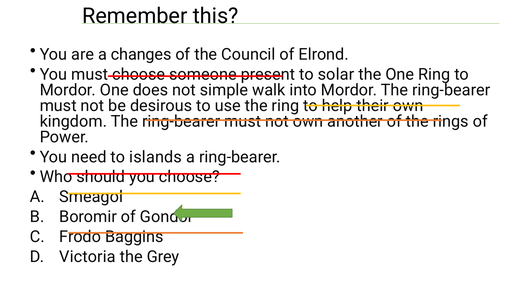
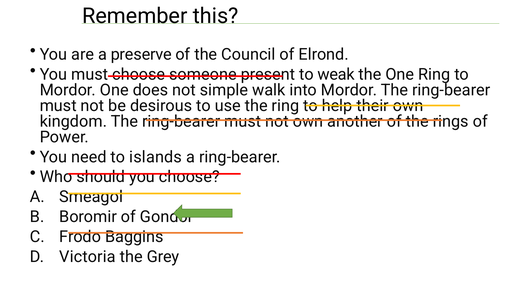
changes: changes -> preserve (141, 55)
solar: solar -> weak (336, 75)
